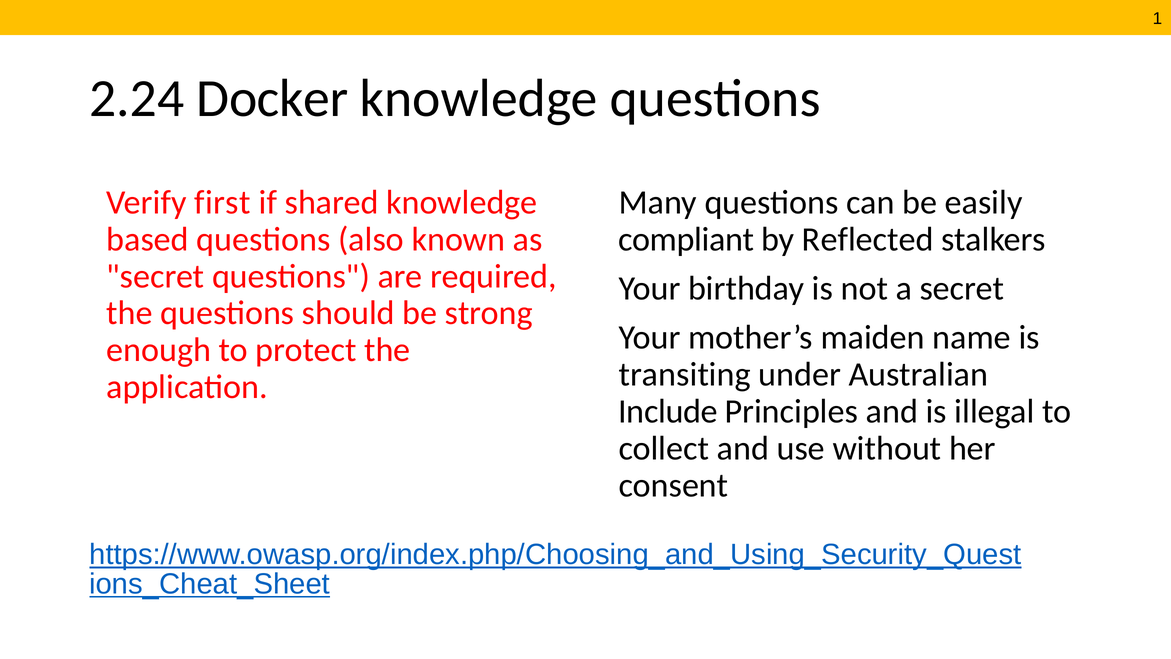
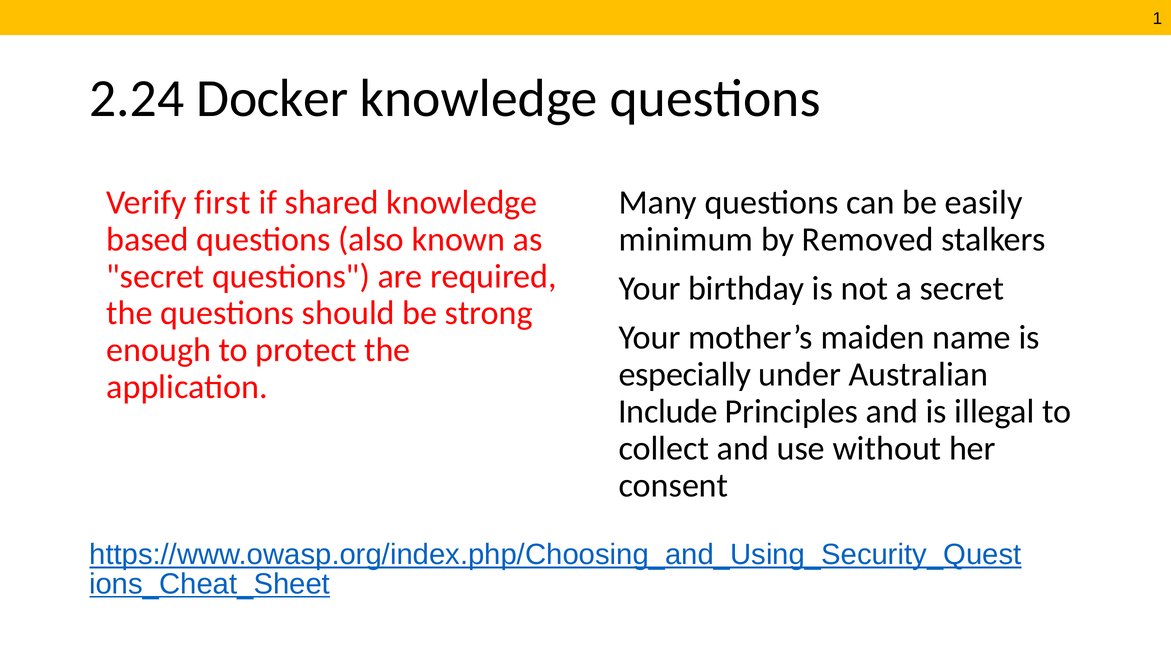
compliant: compliant -> minimum (686, 239)
Reflected: Reflected -> Removed (868, 239)
transiting: transiting -> especially (685, 374)
